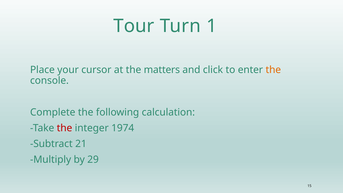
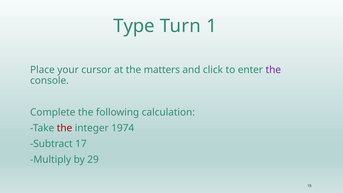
Tour: Tour -> Type (134, 26)
the colour: orange -> purple (273, 70)
21: 21 -> 17 (81, 144)
